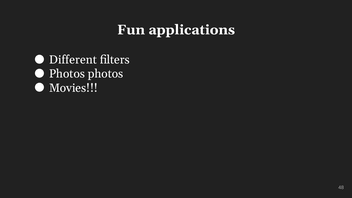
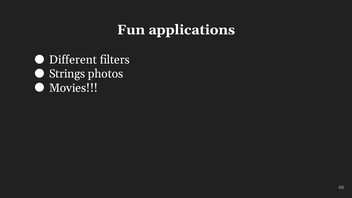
Photos: Photos -> Strings (67, 74)
